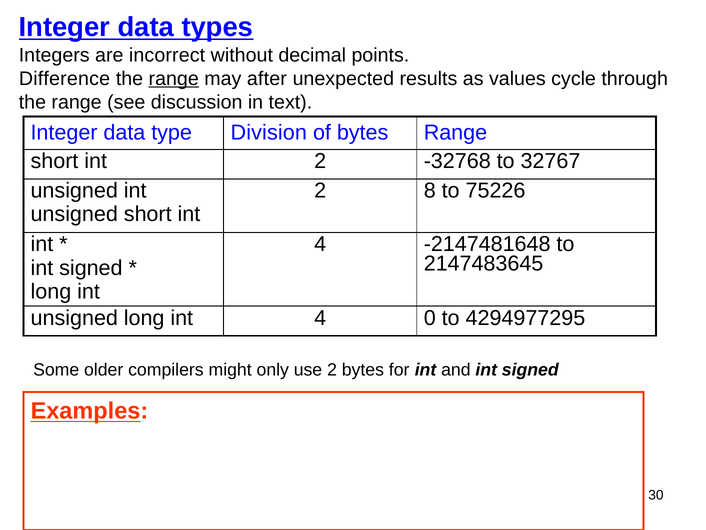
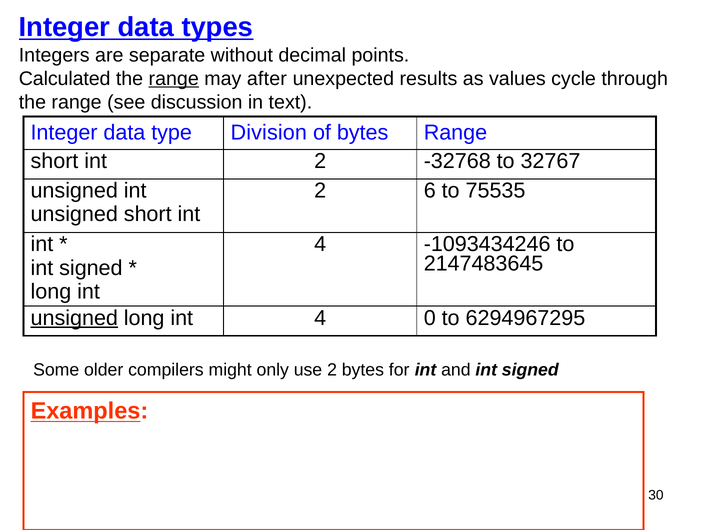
incorrect: incorrect -> separate (167, 55)
Difference: Difference -> Calculated (65, 79)
8: 8 -> 6 (430, 191)
75226: 75226 -> 75535 (495, 191)
-2147481648: -2147481648 -> -1093434246 (487, 244)
unsigned underline: none -> present (74, 318)
4294977295: 4294977295 -> 6294967295 (525, 318)
